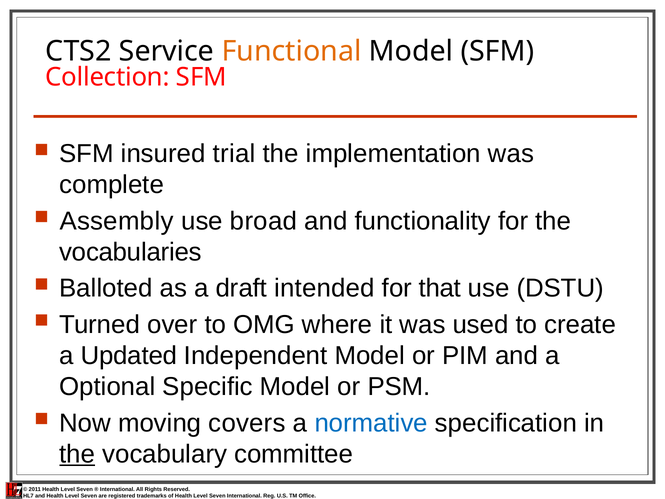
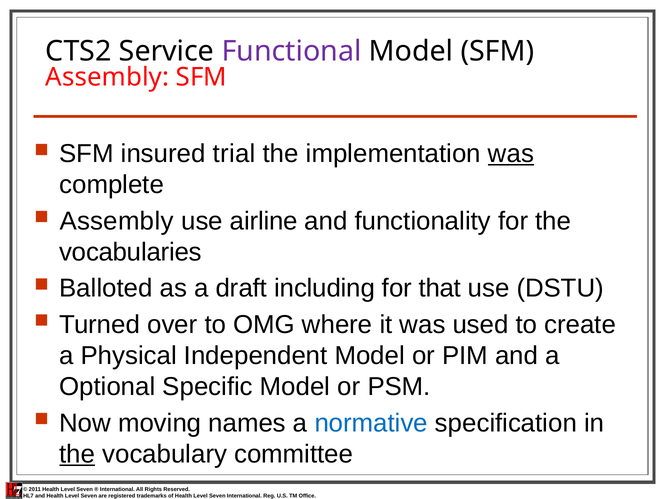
Functional colour: orange -> purple (292, 51)
Collection: Collection -> Assembly (107, 77)
was underline: none -> present (511, 154)
broad: broad -> airline (264, 221)
intended: intended -> including (325, 288)
Updated: Updated -> Physical (129, 356)
covers: covers -> names (247, 423)
